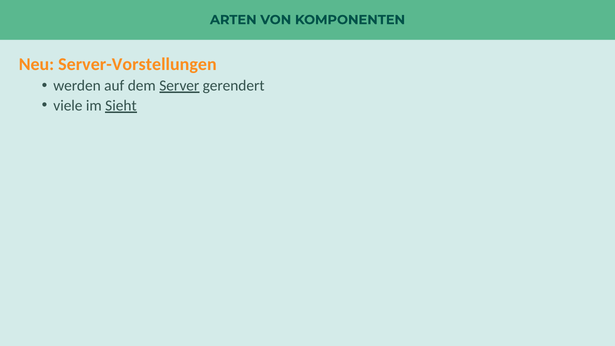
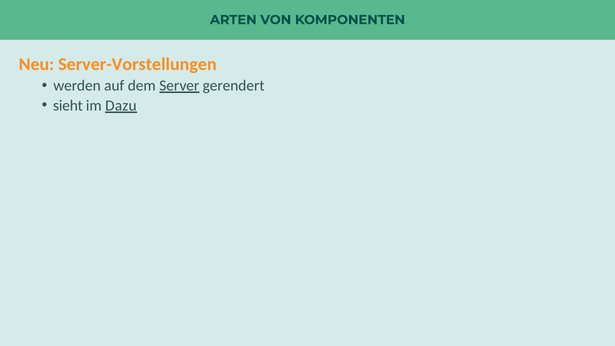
viele: viele -> sieht (68, 105)
Sieht: Sieht -> Dazu (121, 105)
